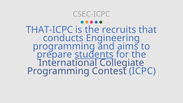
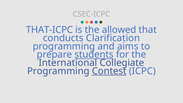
recruits: recruits -> allowed (119, 30)
Engineering: Engineering -> Clarification (113, 38)
Contest underline: none -> present (109, 71)
